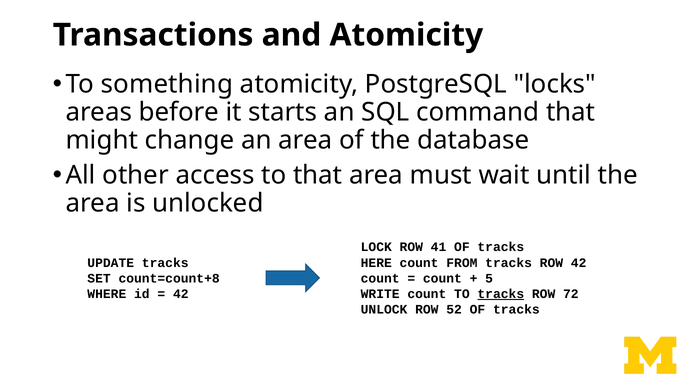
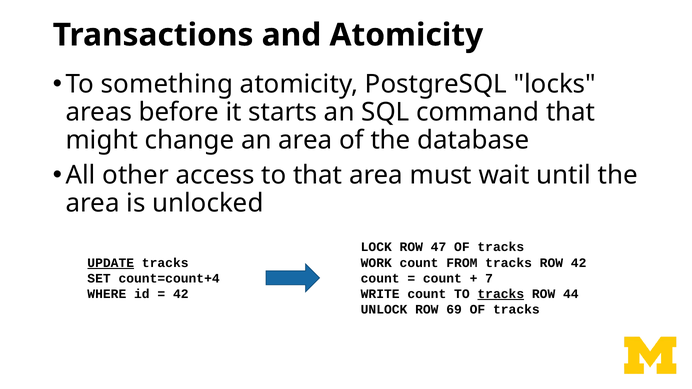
41: 41 -> 47 (439, 247)
HERE: HERE -> WORK (376, 263)
UPDATE underline: none -> present (111, 263)
5: 5 -> 7 (489, 278)
count=count+8: count=count+8 -> count=count+4 (169, 279)
72: 72 -> 44 (571, 294)
52: 52 -> 69 (454, 310)
